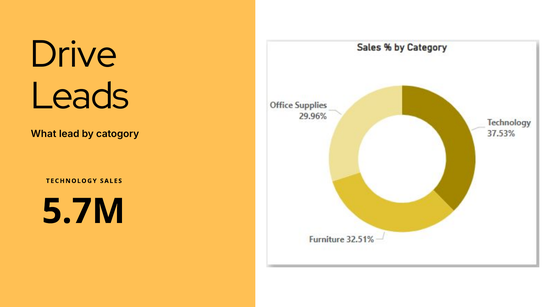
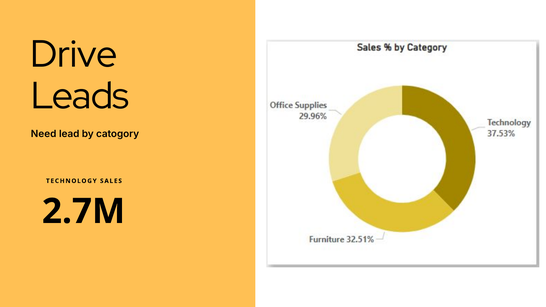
What: What -> Need (44, 134)
5.7M: 5.7M -> 2.7M (84, 211)
